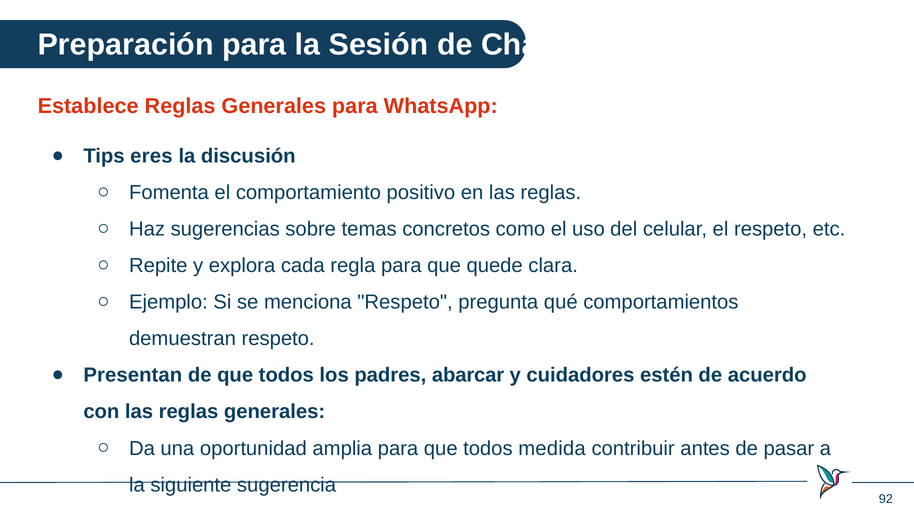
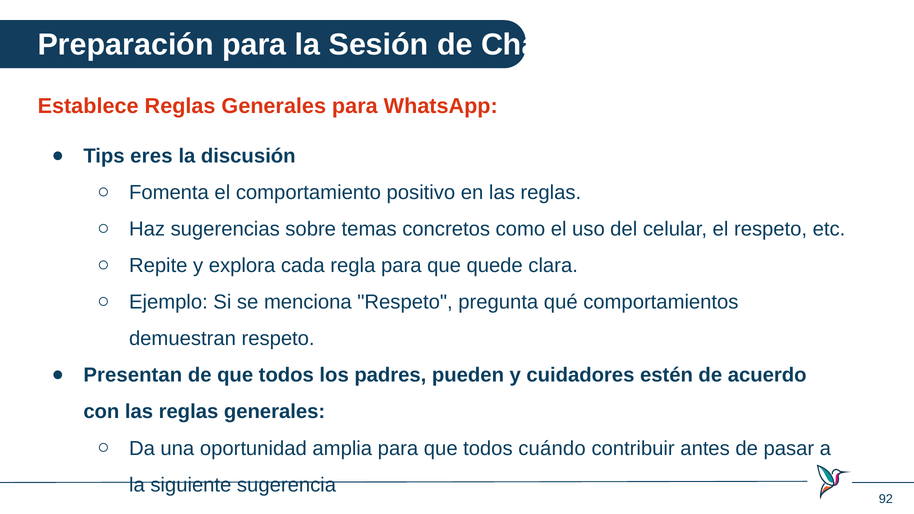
abarcar: abarcar -> pueden (468, 375)
medida: medida -> cuándo (552, 448)
